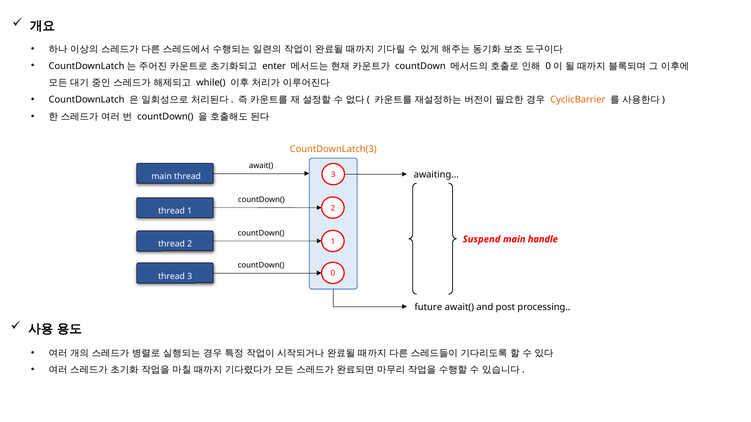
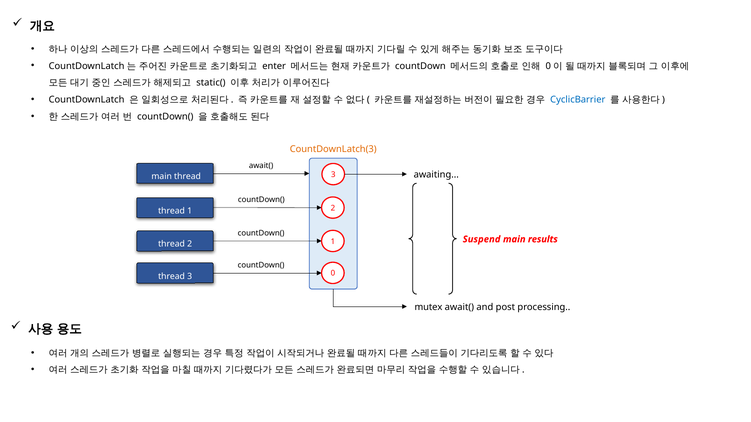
while(: while( -> static( (211, 83)
CyclicBarrier colour: orange -> blue (578, 100)
handle: handle -> results (543, 239)
future: future -> mutex (428, 307)
